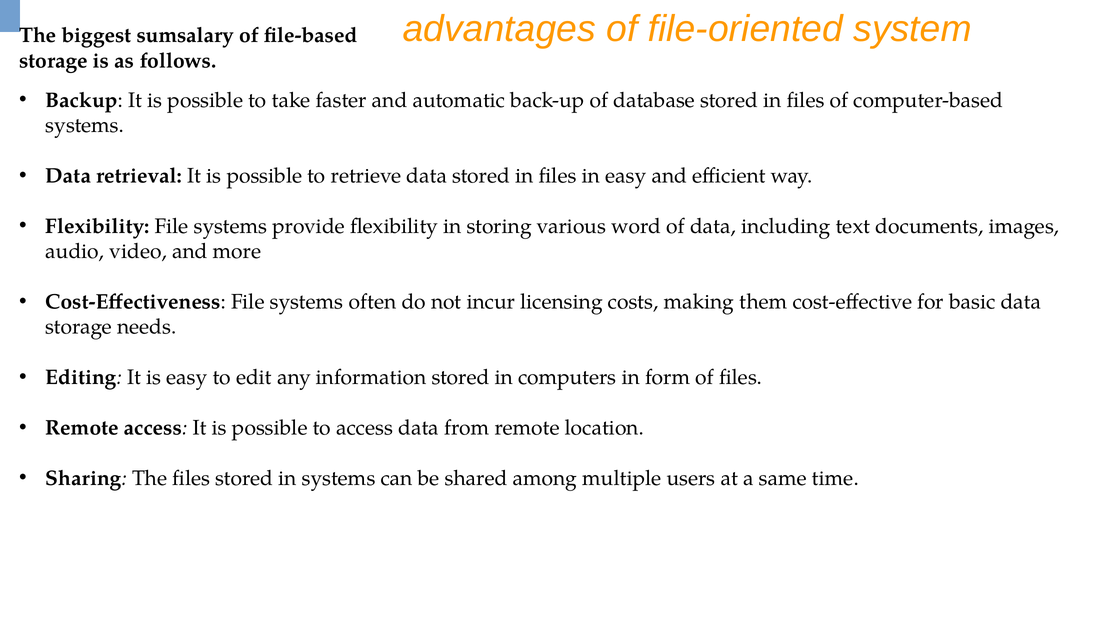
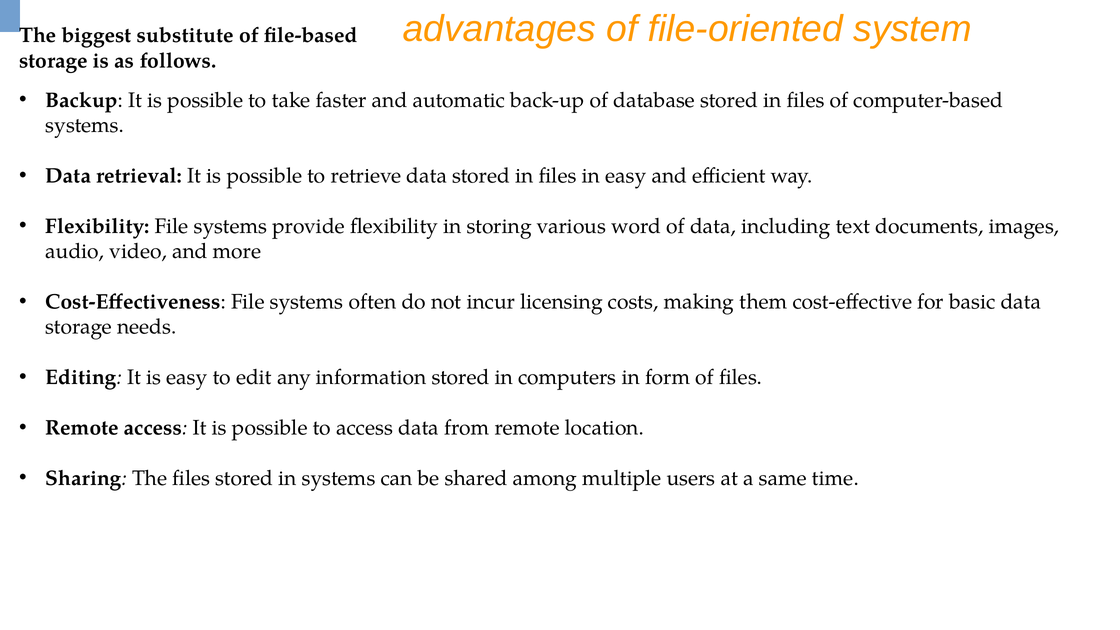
sumsalary: sumsalary -> substitute (185, 36)
